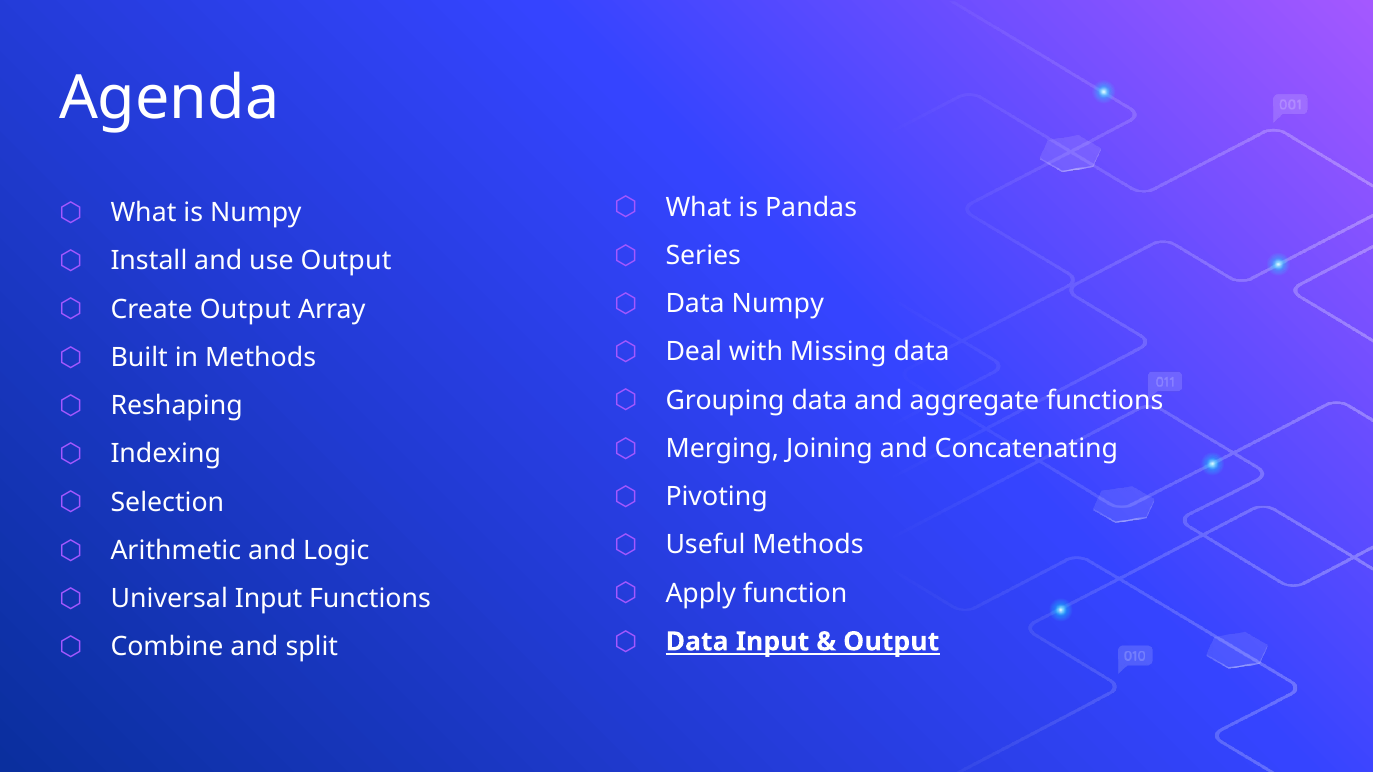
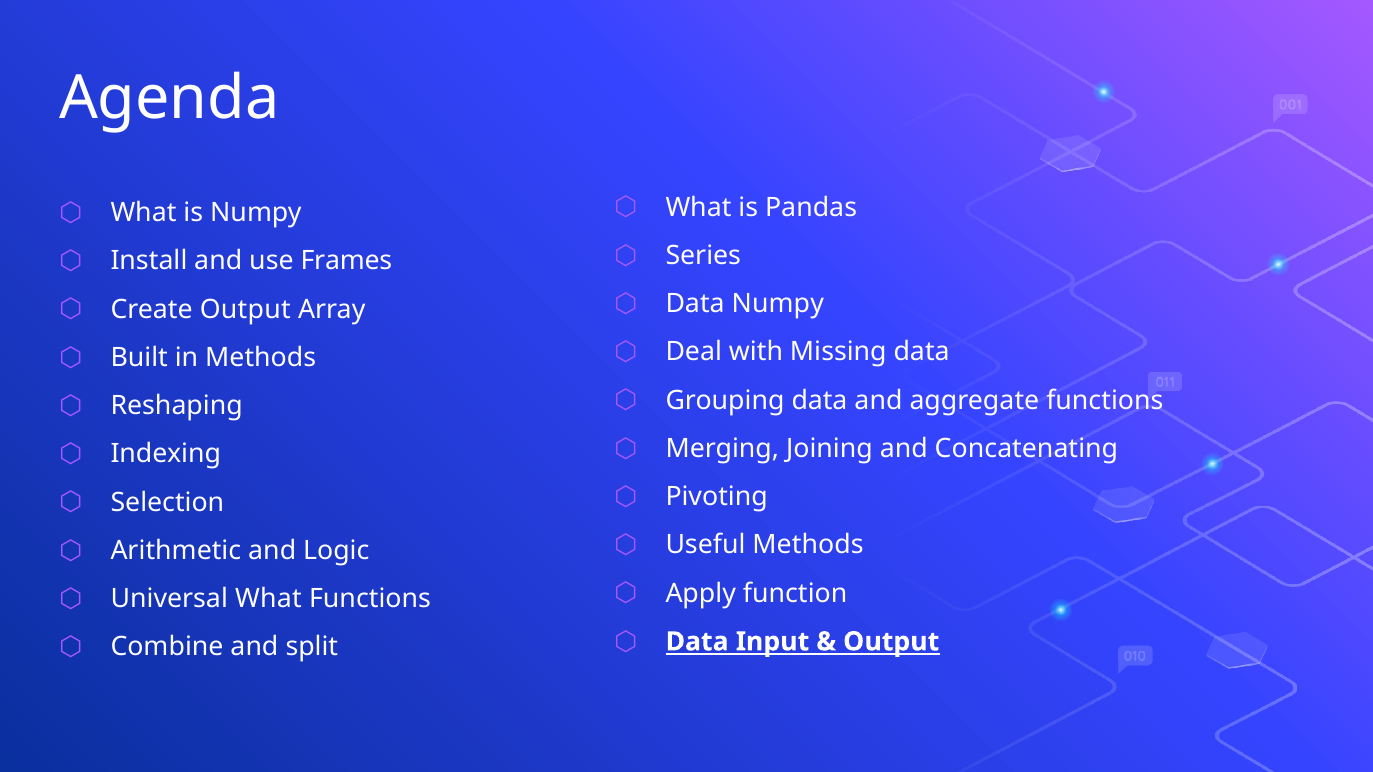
use Output: Output -> Frames (346, 261)
Universal Input: Input -> What (268, 599)
